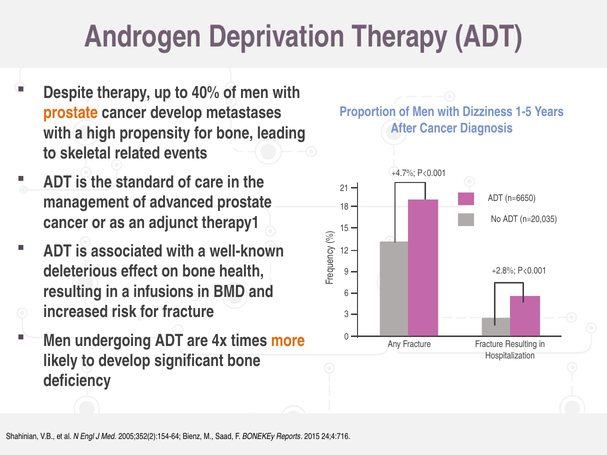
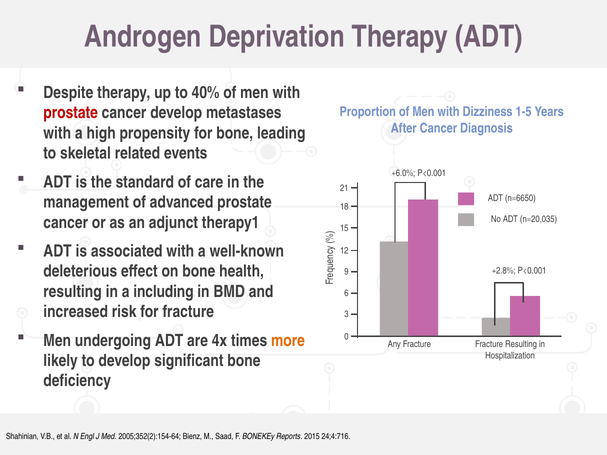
prostate colour: orange -> red (71, 113)
+4.7%: +4.7% -> +6.0% (403, 173)
infusions: infusions -> including (163, 292)
